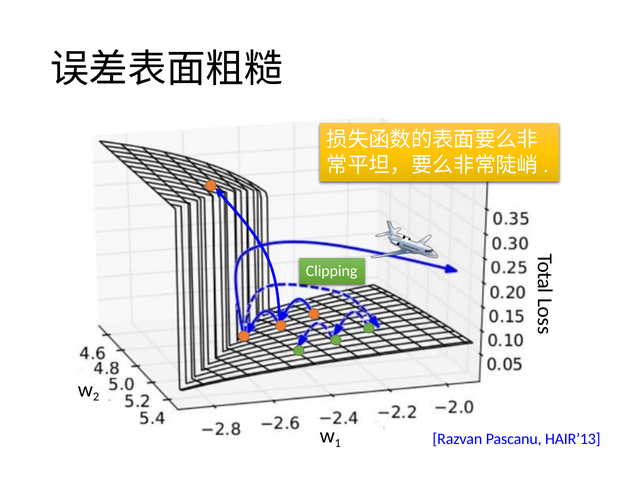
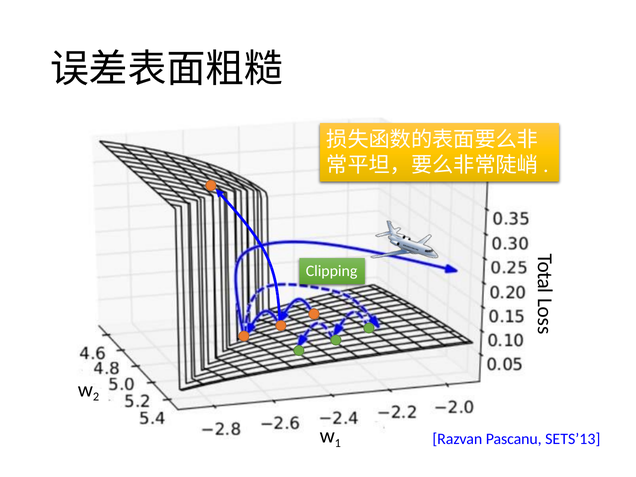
HAIR’13: HAIR’13 -> SETS’13 (573, 439)
